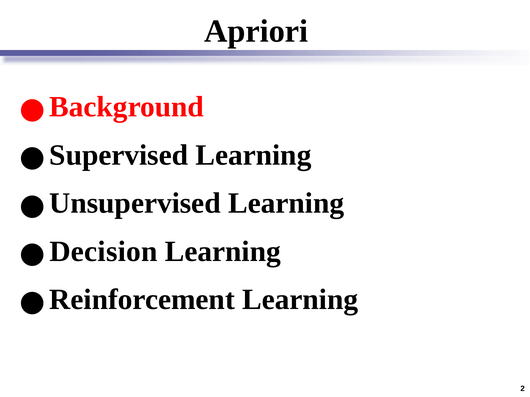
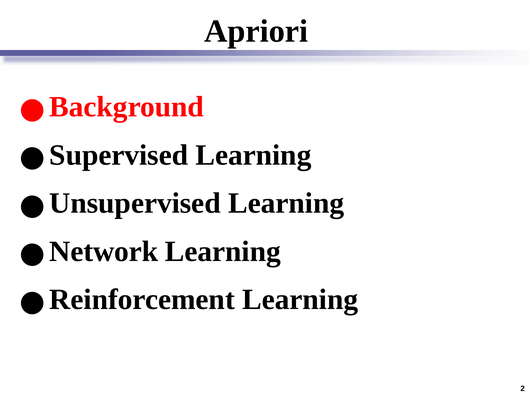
Decision: Decision -> Network (104, 252)
